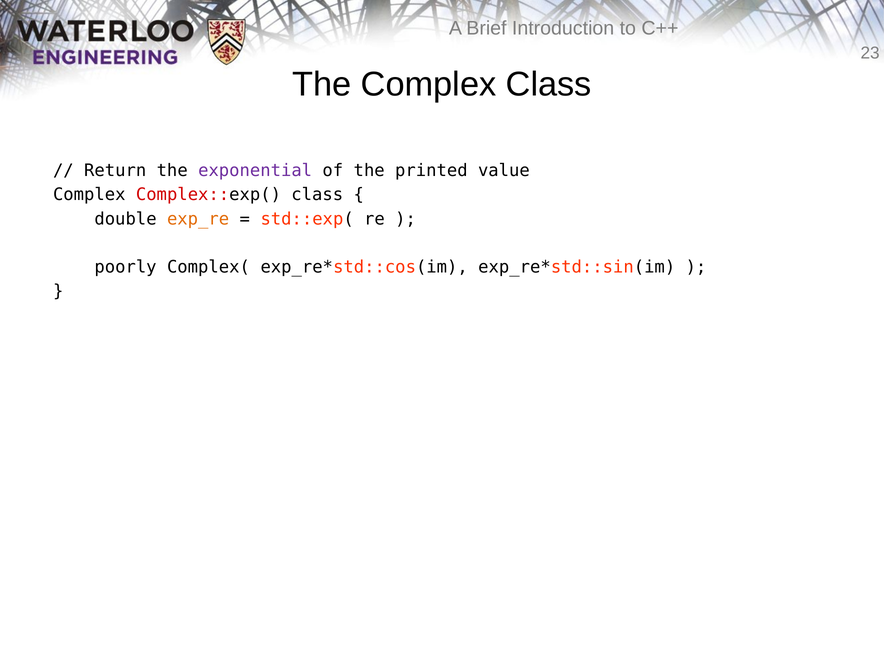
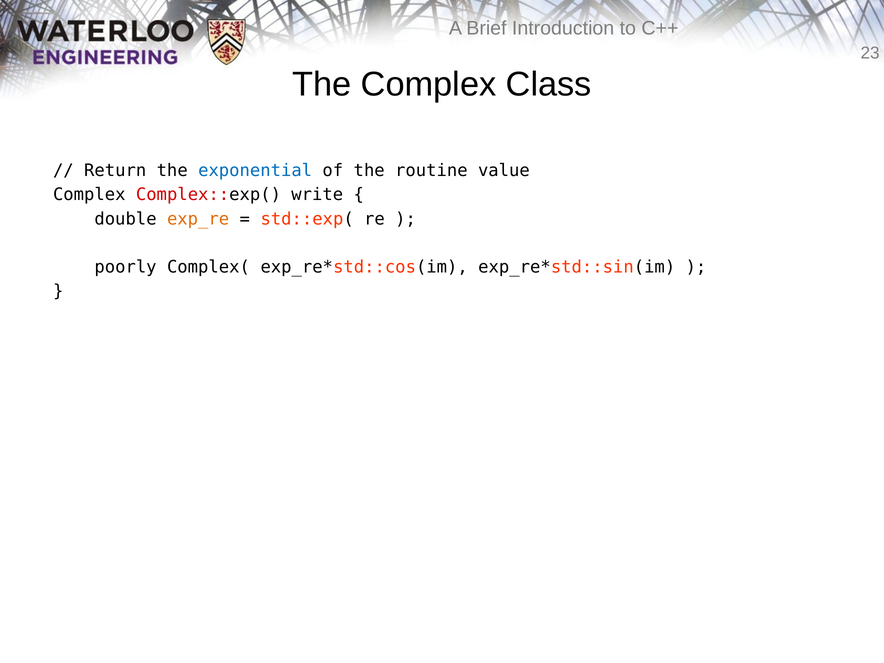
exponential colour: purple -> blue (255, 171)
printed: printed -> routine (431, 171)
Complex::exp( class: class -> write (317, 195)
